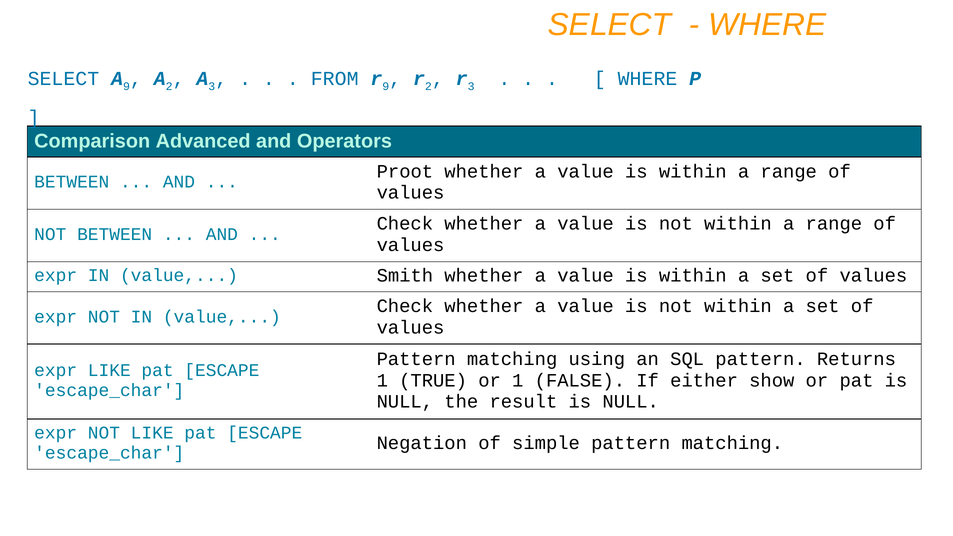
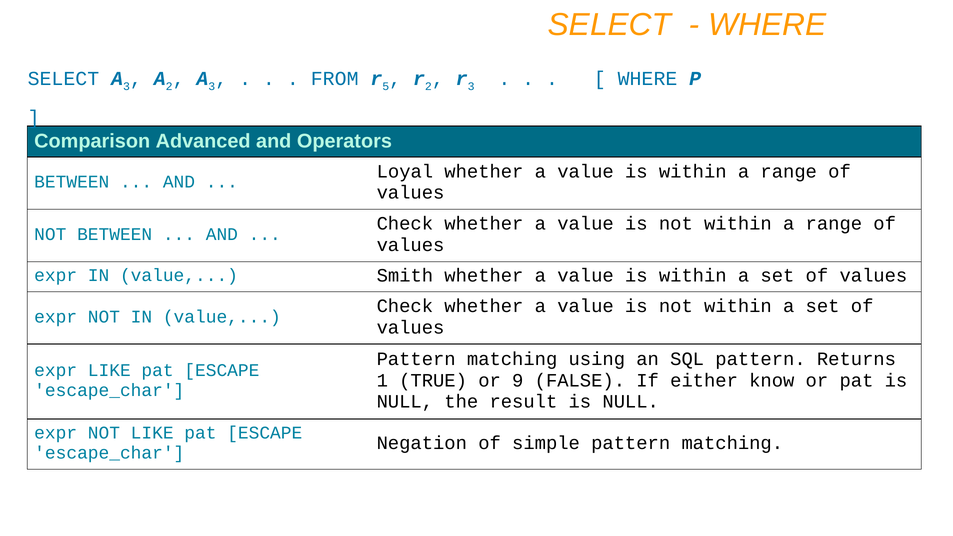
SELECT A 9: 9 -> 3 (127, 86)
9: 9 -> 5 (386, 86)
Proot: Proot -> Loyal (405, 171)
or 1: 1 -> 9 (518, 380)
show: show -> know (772, 380)
